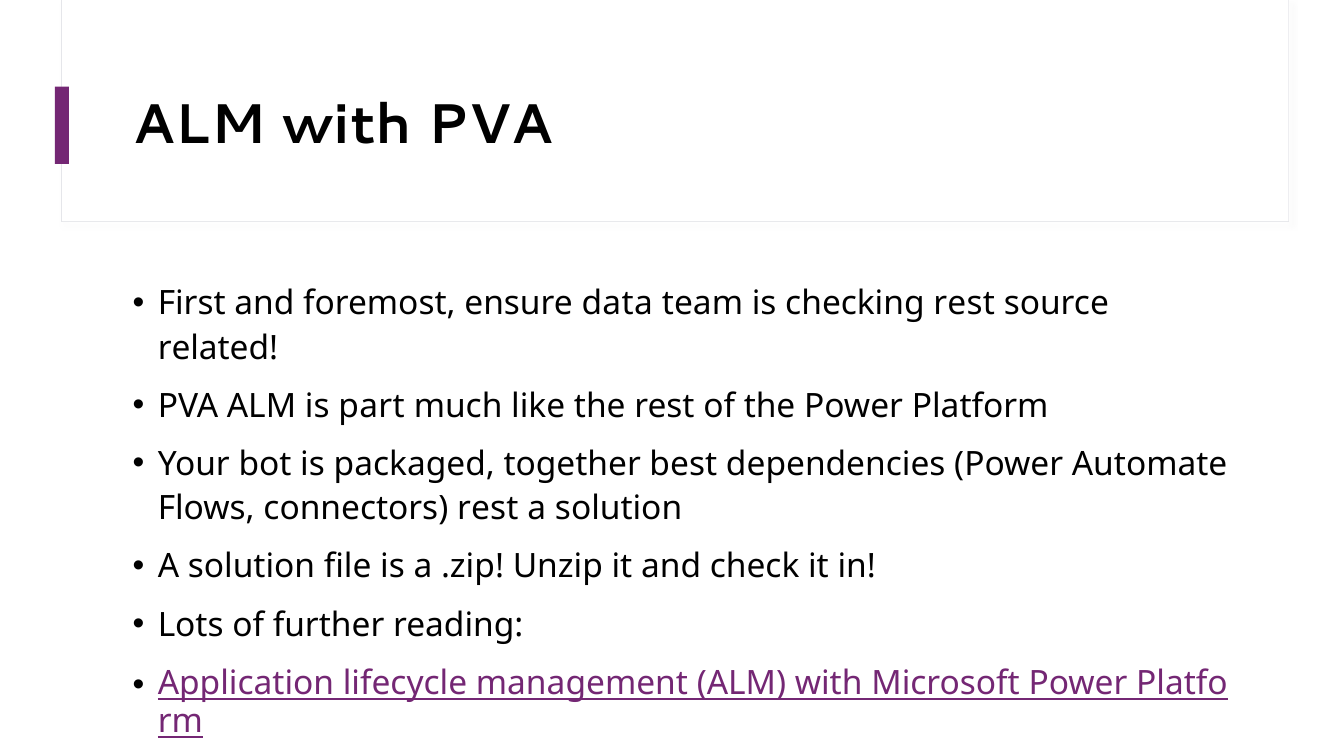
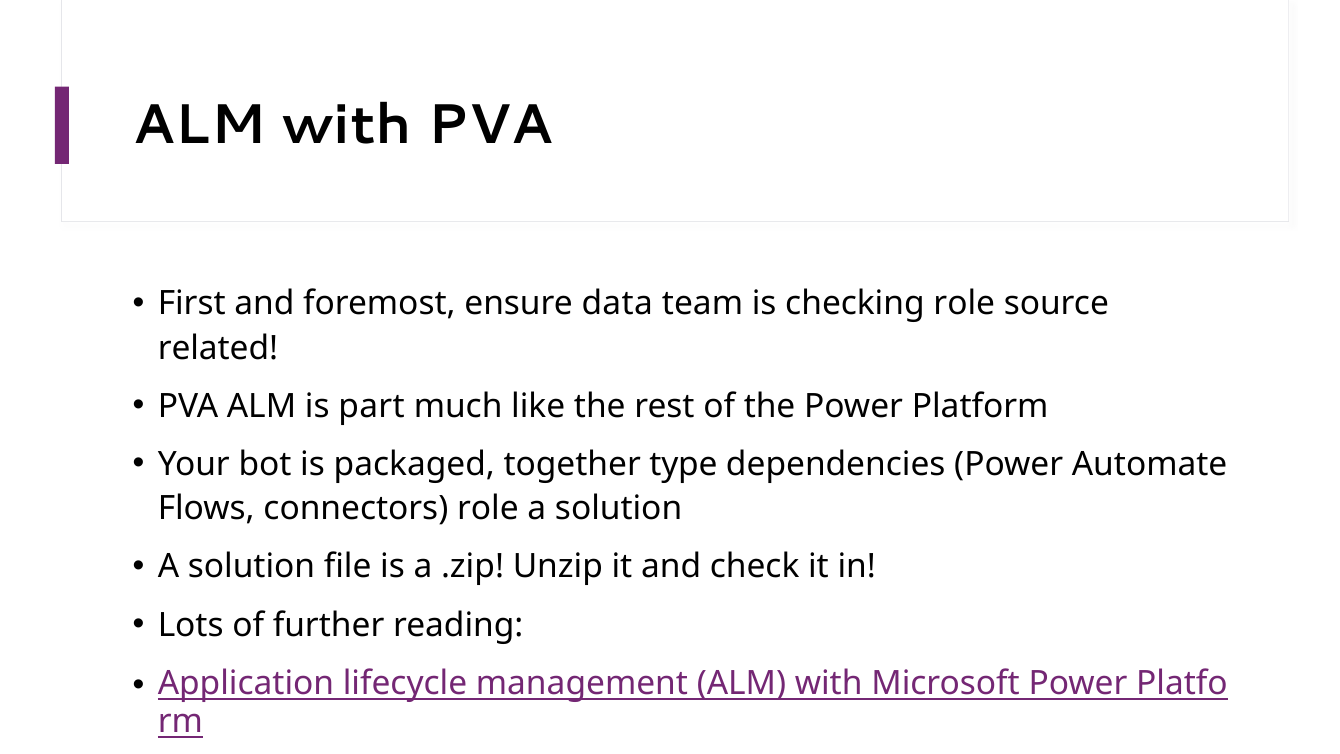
checking rest: rest -> role (964, 304)
best: best -> type (683, 464)
connectors rest: rest -> role (488, 509)
